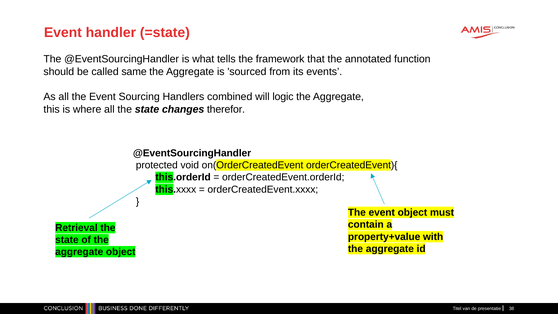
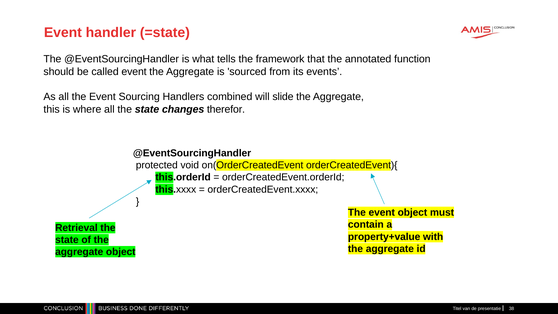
called same: same -> event (134, 72)
logic: logic -> slide (283, 97)
